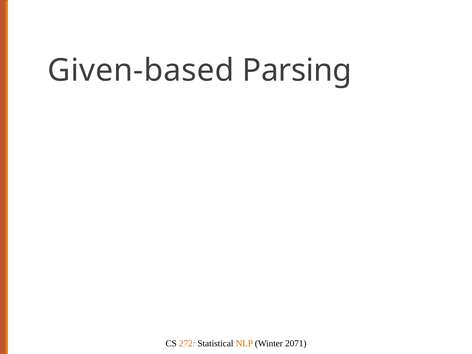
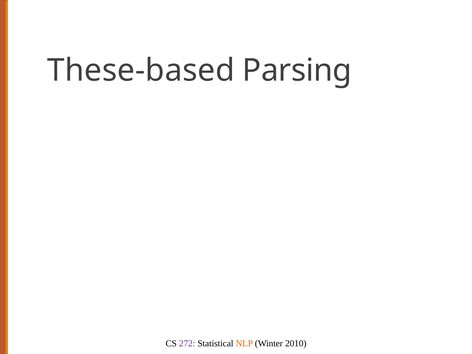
Given-based: Given-based -> These-based (141, 71)
272 colour: orange -> purple (187, 343)
2071: 2071 -> 2010 (296, 343)
